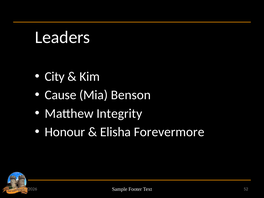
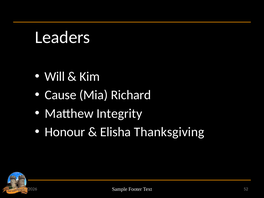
City: City -> Will (55, 77)
Benson: Benson -> Richard (131, 95)
Forevermore: Forevermore -> Thanksgiving (169, 132)
